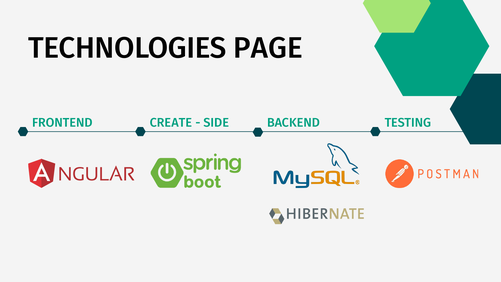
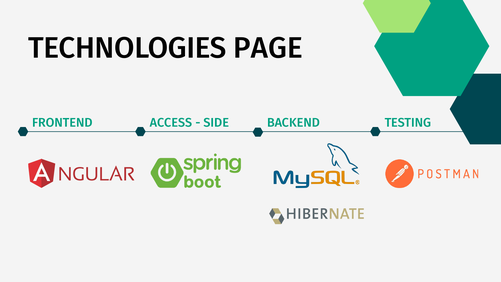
CREATE: CREATE -> ACCESS (171, 123)
